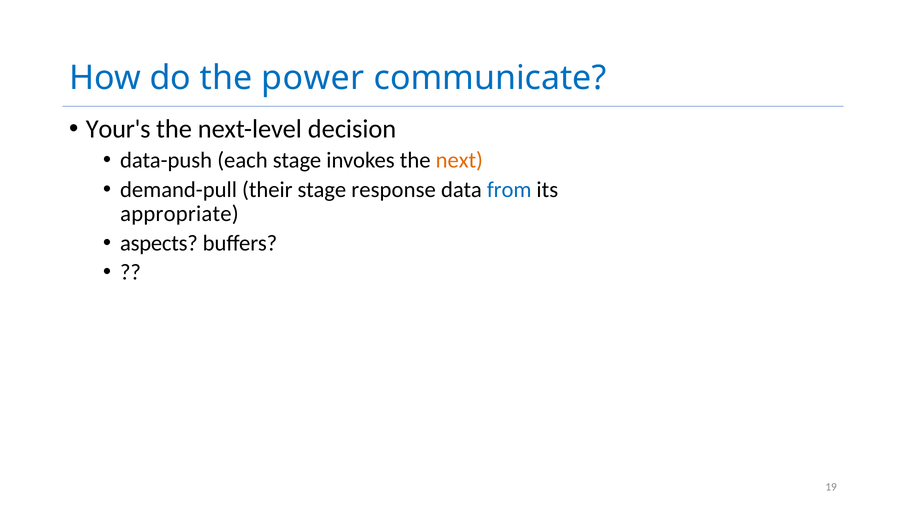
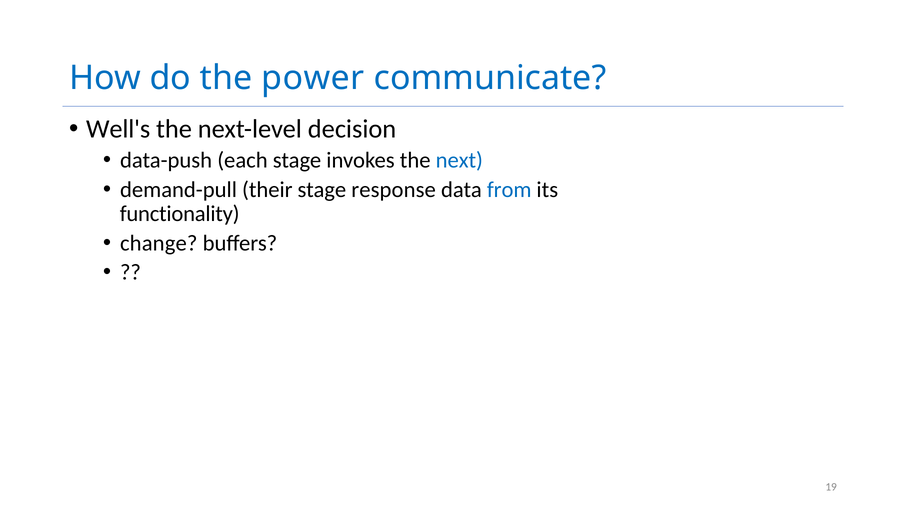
Your's: Your's -> Well's (118, 129)
next colour: orange -> blue (459, 160)
appropriate: appropriate -> functionality (180, 214)
aspects: aspects -> change (159, 243)
